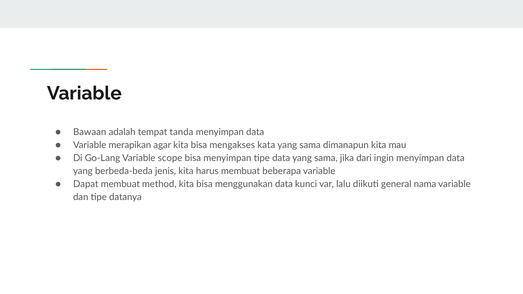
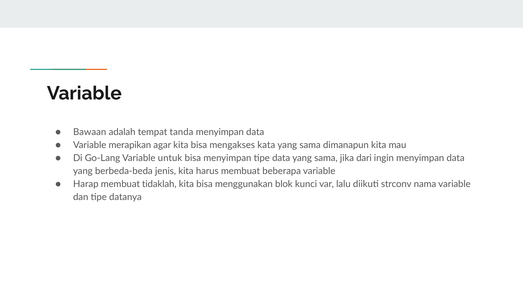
scope: scope -> untuk (170, 158)
Dapat: Dapat -> Harap (86, 184)
method: method -> tidaklah (159, 184)
menggunakan data: data -> blok (284, 184)
general: general -> strconv (396, 184)
